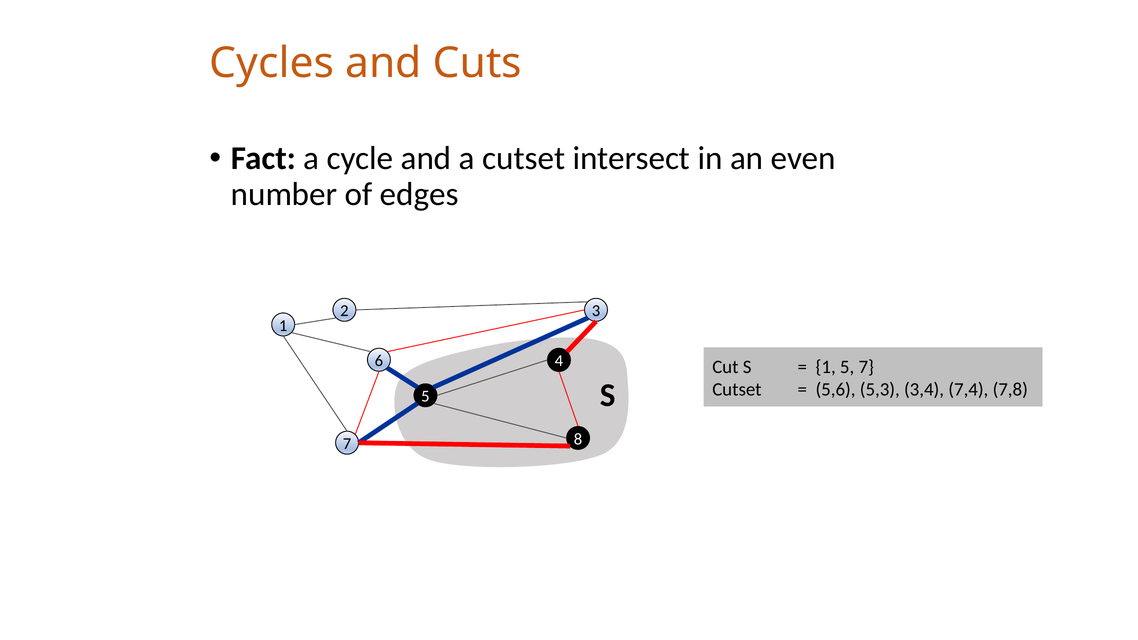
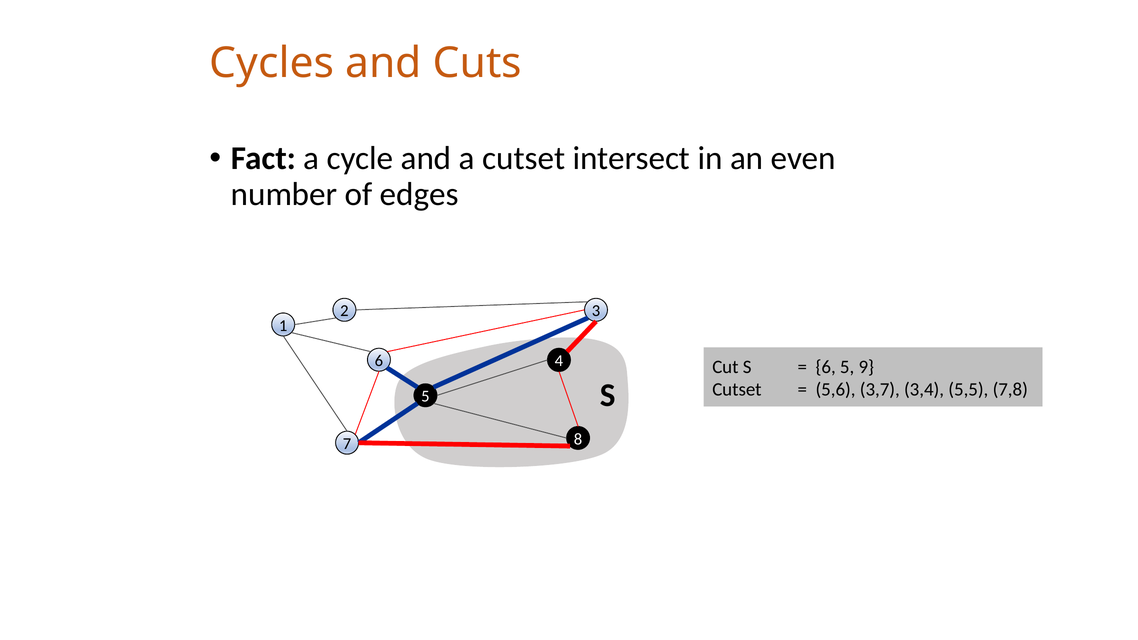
1: 1 -> 6 (826, 367)
5 7: 7 -> 9 (866, 367)
5,3: 5,3 -> 3,7 (880, 390)
7,4: 7,4 -> 5,5 (968, 390)
